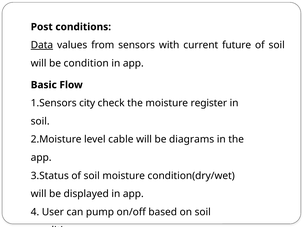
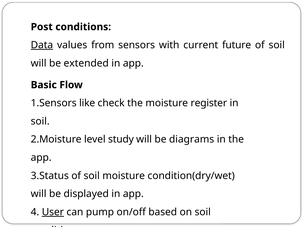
condition: condition -> extended (86, 63)
city: city -> like (87, 103)
cable: cable -> study (121, 140)
User underline: none -> present (53, 212)
